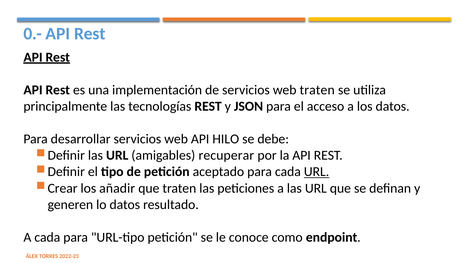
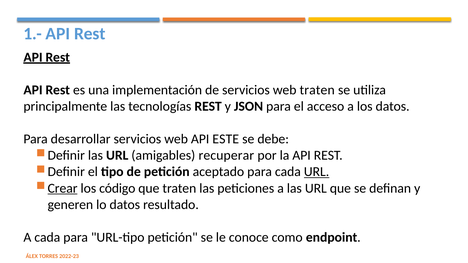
0.-: 0.- -> 1.- (33, 34)
HILO: HILO -> ESTE (226, 139)
Crear underline: none -> present (63, 188)
añadir: añadir -> código (117, 188)
